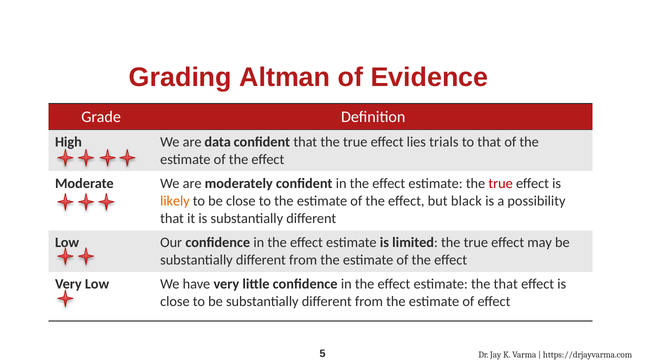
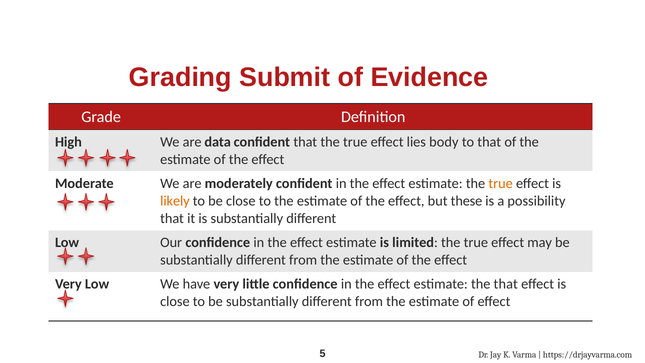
Altman: Altman -> Submit (285, 77)
trials: trials -> body (444, 142)
true colour: red -> orange (501, 183)
black: black -> these (467, 201)
